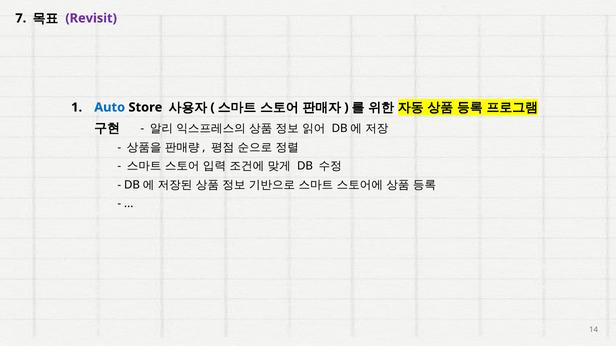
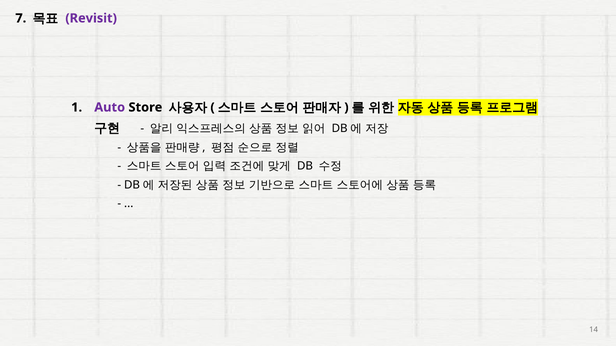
Auto colour: blue -> purple (110, 107)
